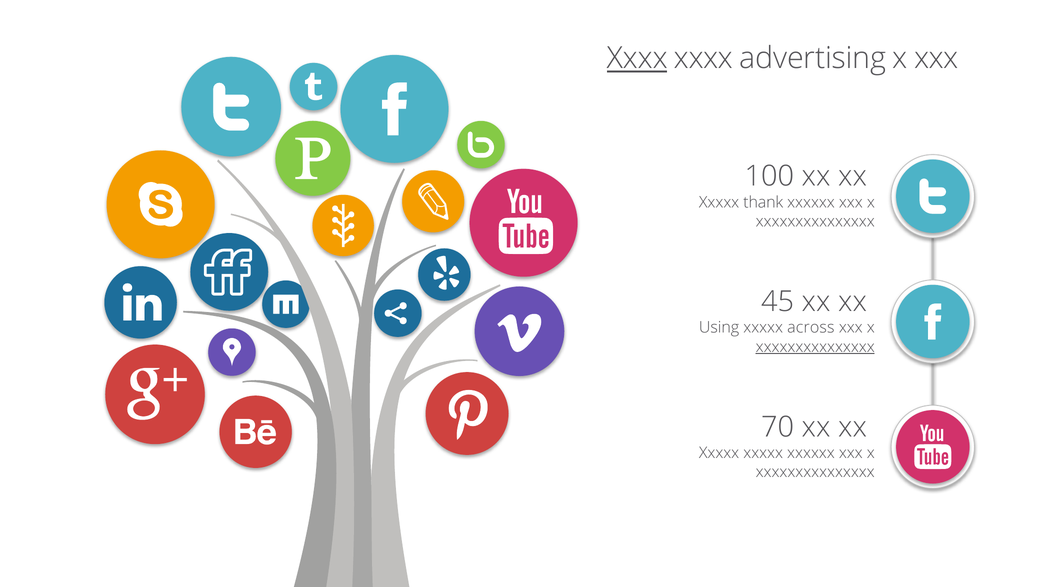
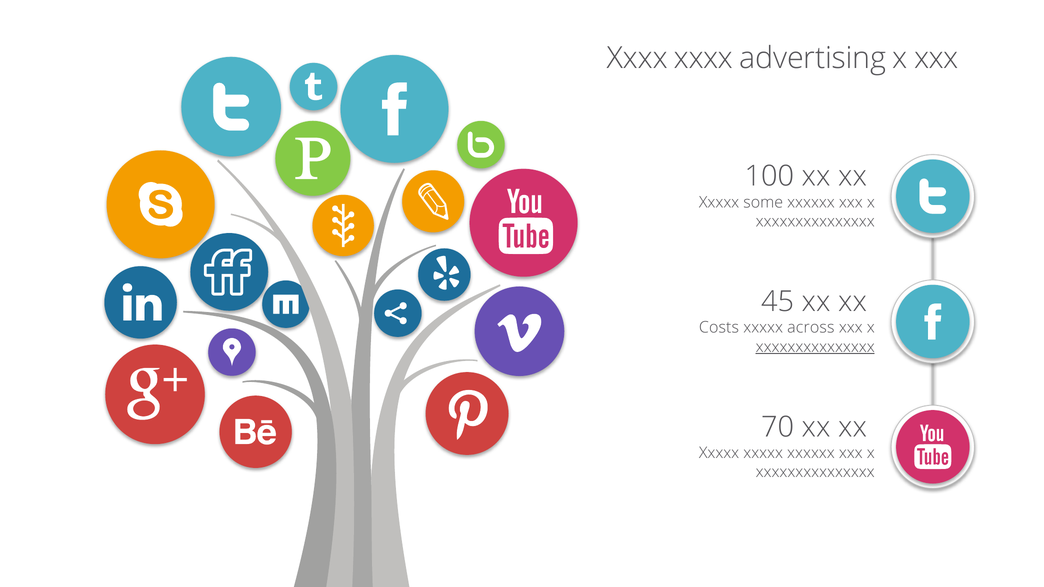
Xxxx underline: present -> none (637, 58)
thank: thank -> some (763, 202)
Using: Using -> Costs (719, 328)
